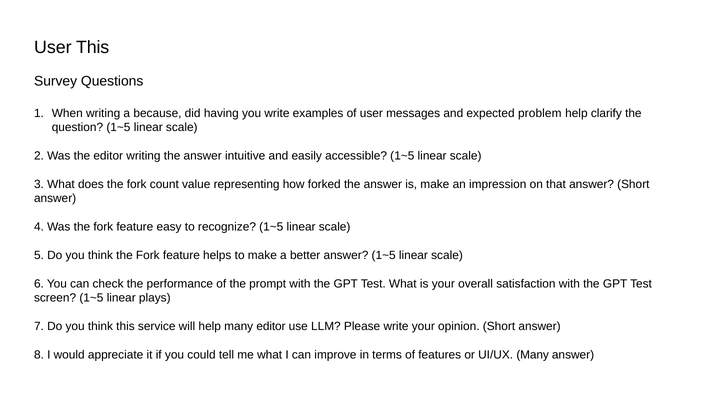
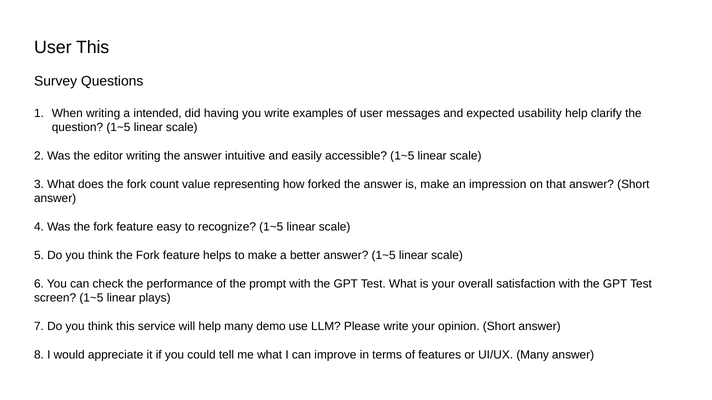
because: because -> intended (158, 113)
problem: problem -> usability (540, 113)
many editor: editor -> demo (271, 327)
